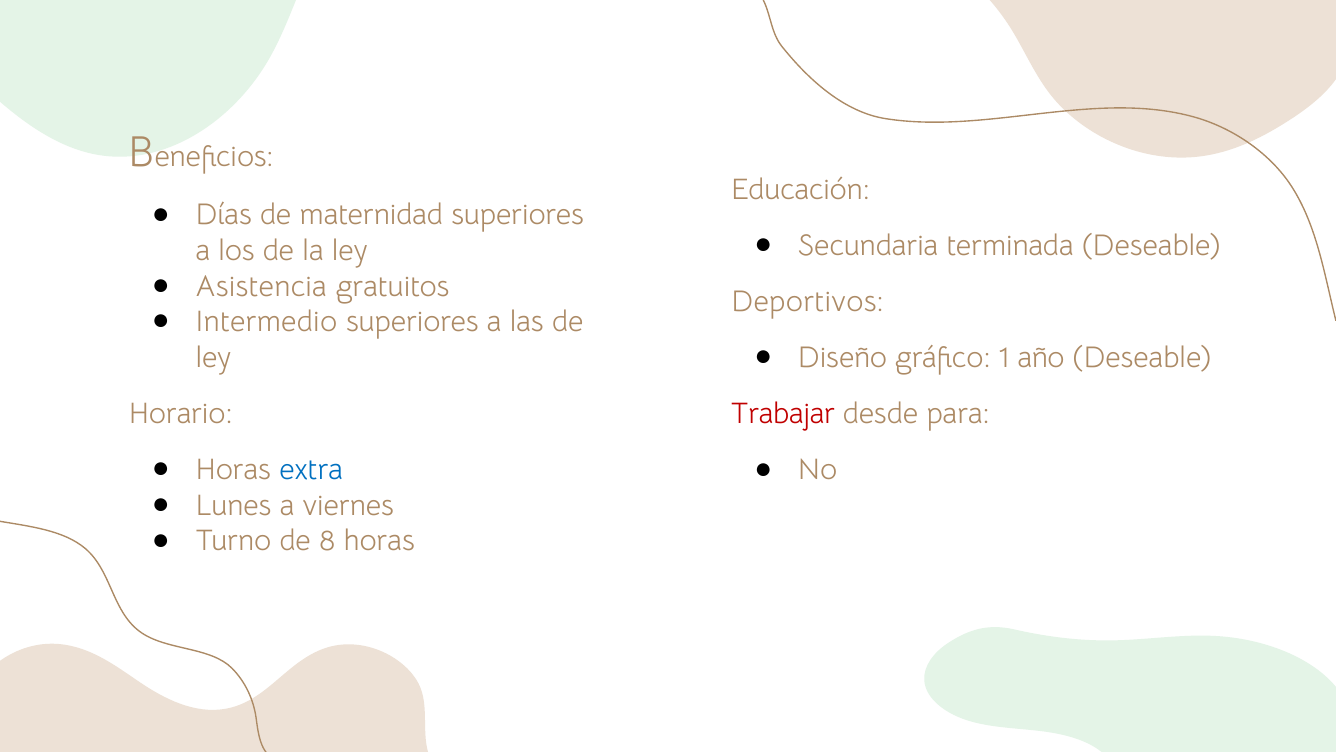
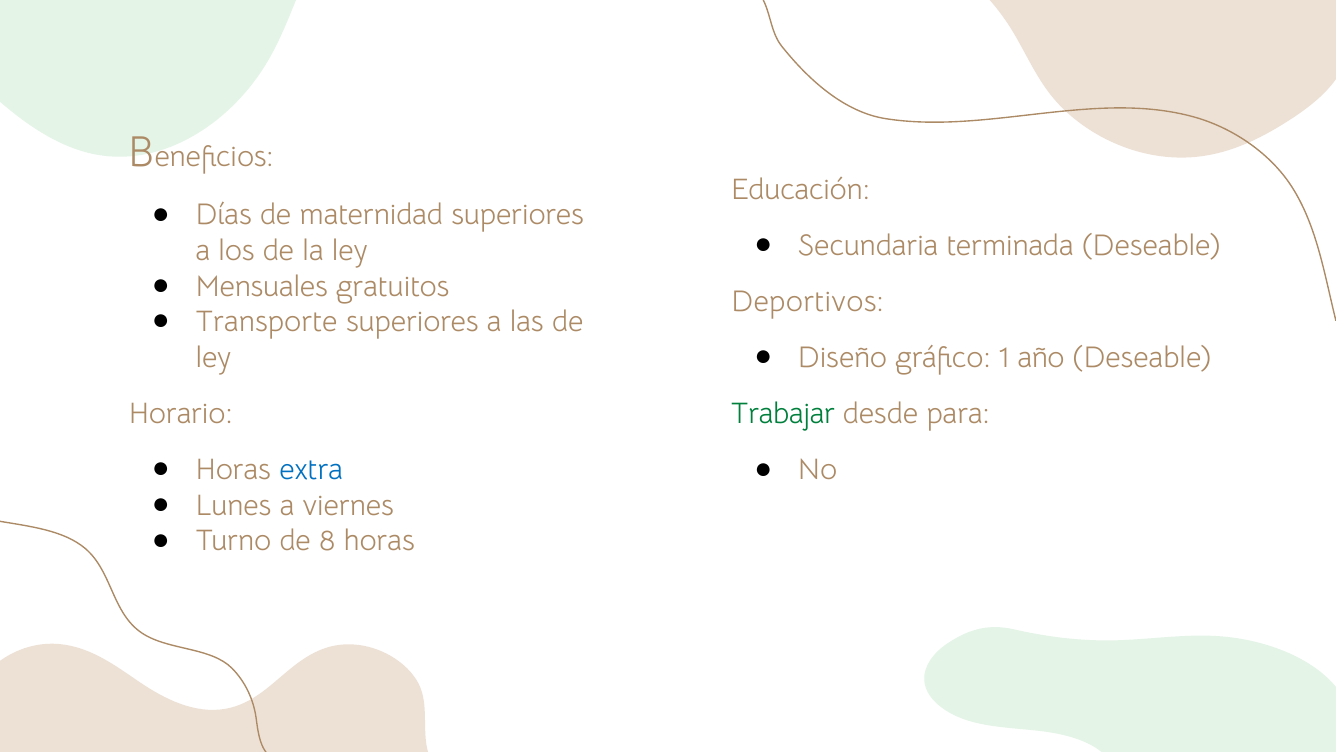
Asistencia: Asistencia -> Mensuales (262, 286)
Intermedio: Intermedio -> Transporte (267, 322)
Trabajar colour: red -> green (783, 414)
